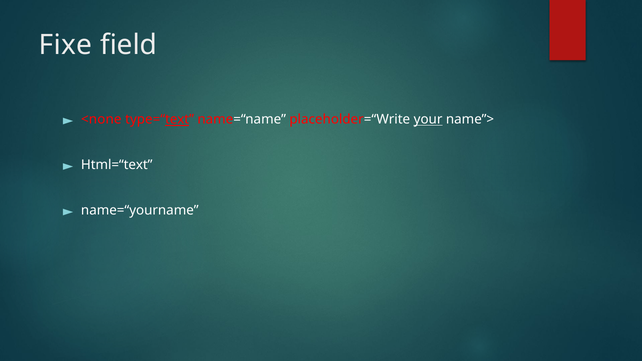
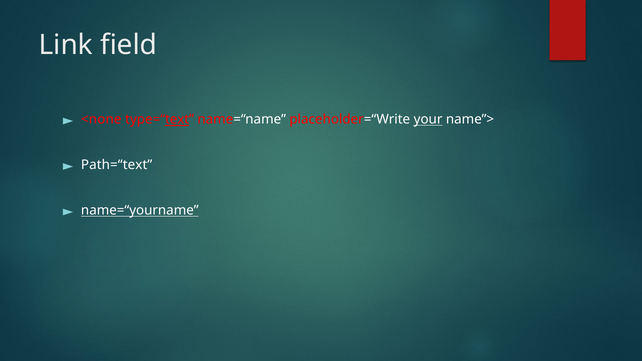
Fixe: Fixe -> Link (66, 45)
Html=“text: Html=“text -> Path=“text (117, 165)
name=“yourname underline: none -> present (140, 211)
